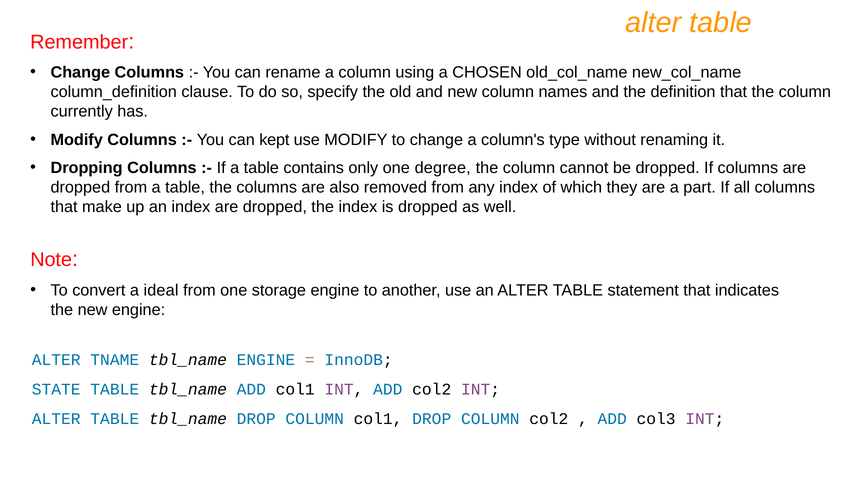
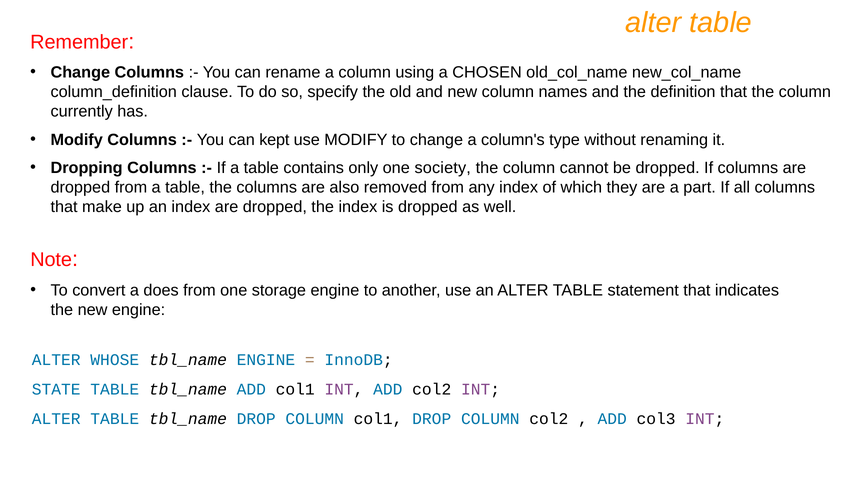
degree: degree -> society (443, 168)
ideal: ideal -> does (161, 290)
TNAME: TNAME -> WHOSE (115, 360)
